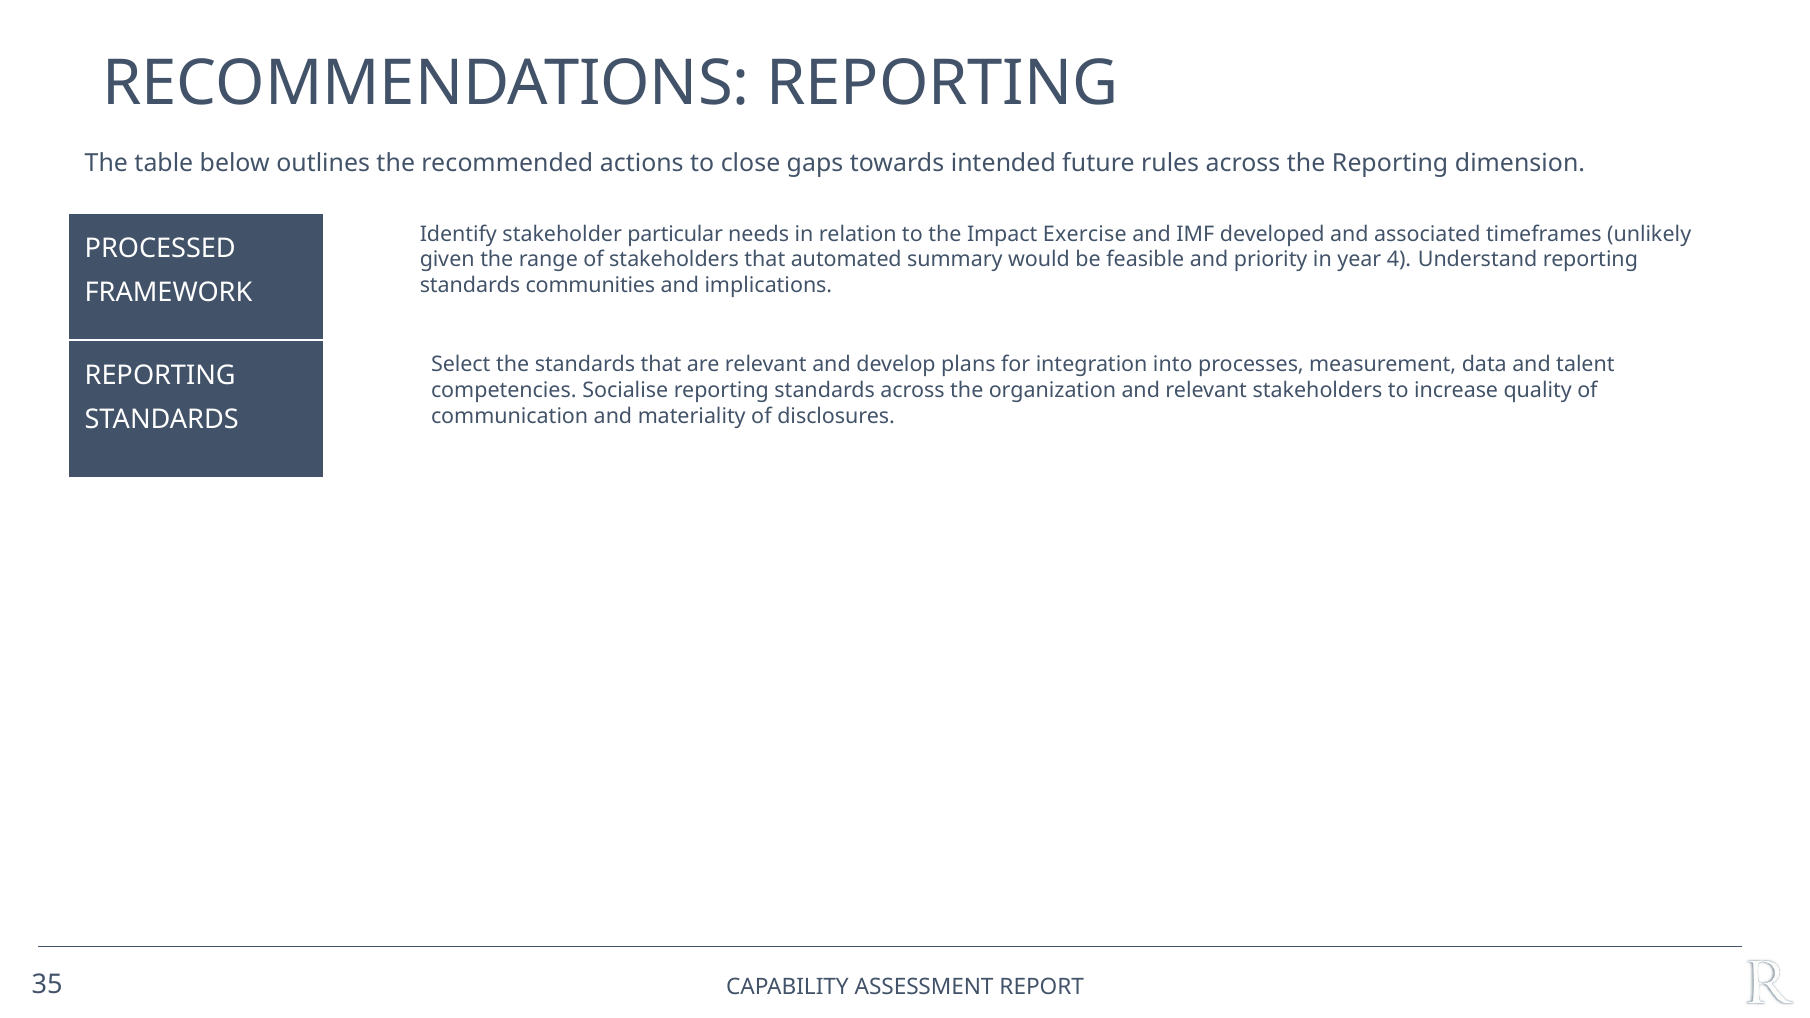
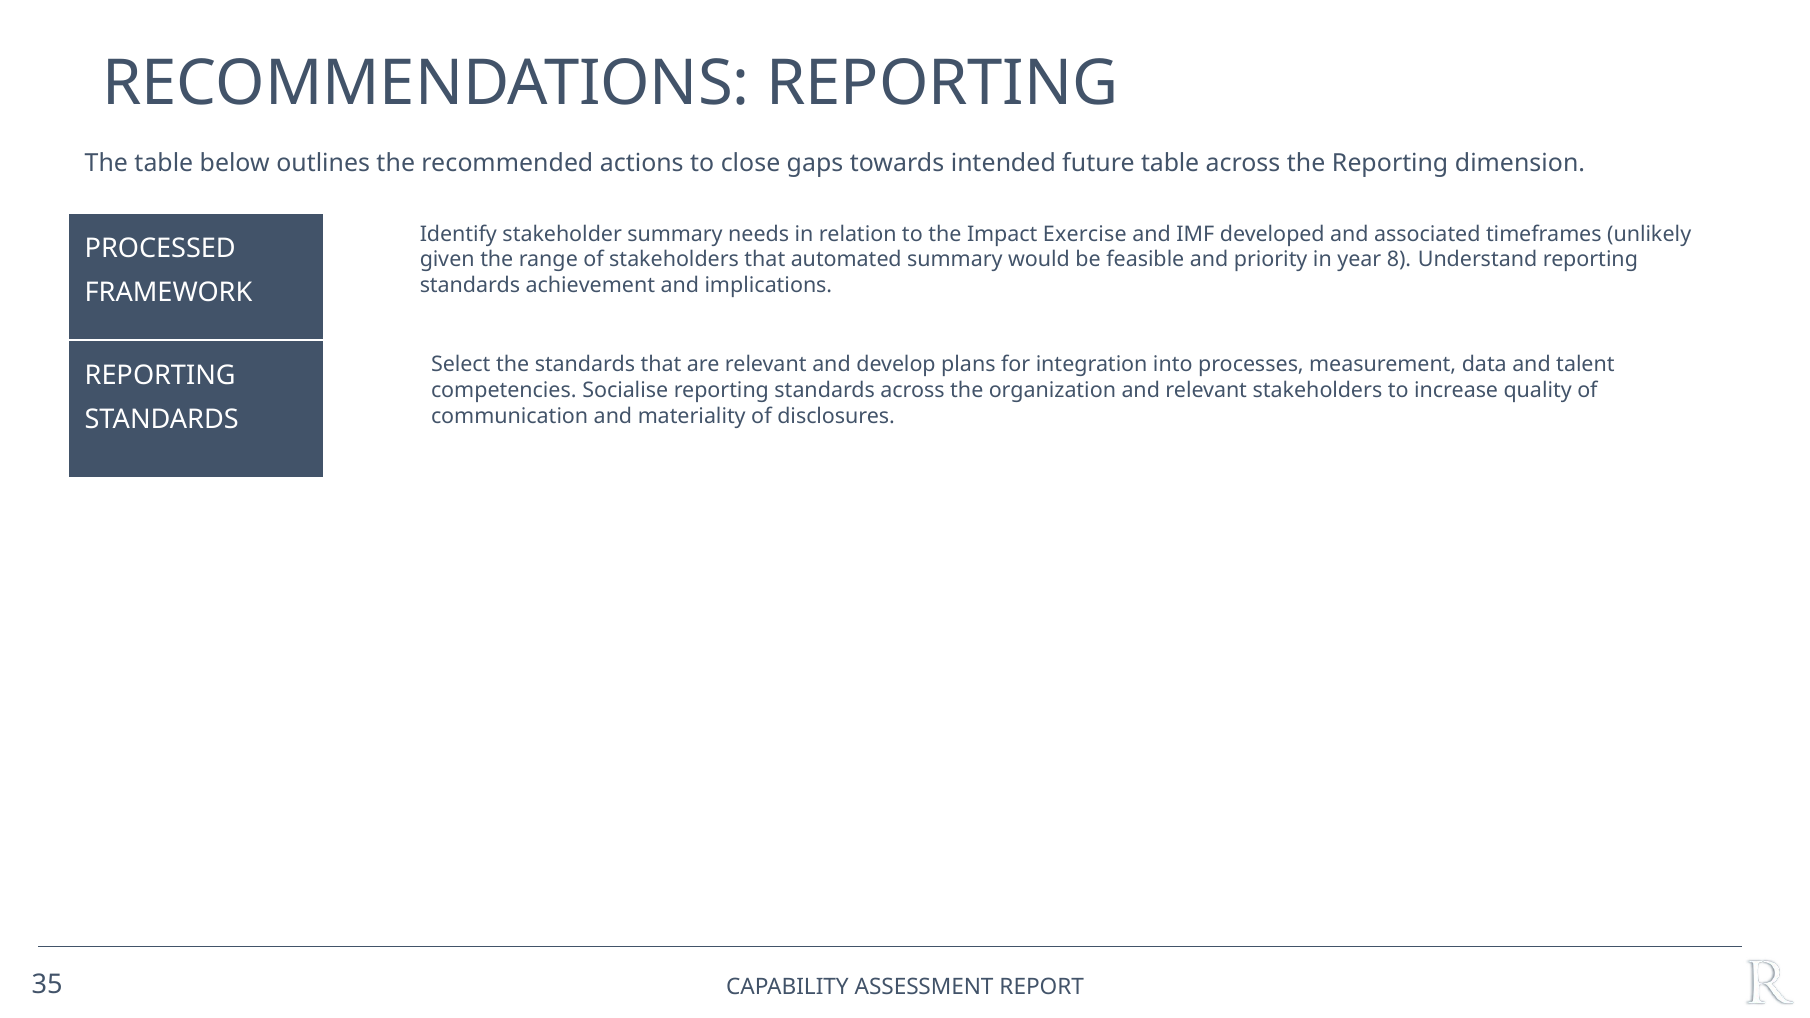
future rules: rules -> table (1170, 163)
stakeholder particular: particular -> summary (675, 234)
4: 4 -> 8 (1399, 260)
communities: communities -> achievement (590, 286)
